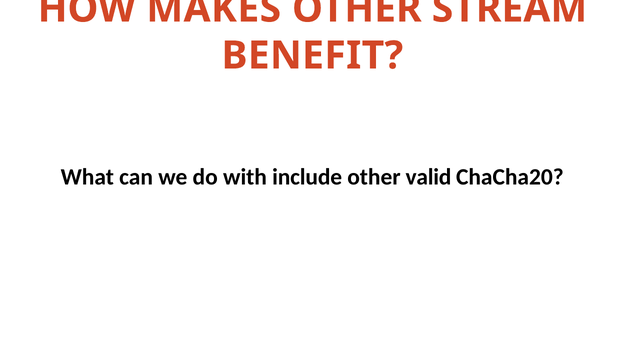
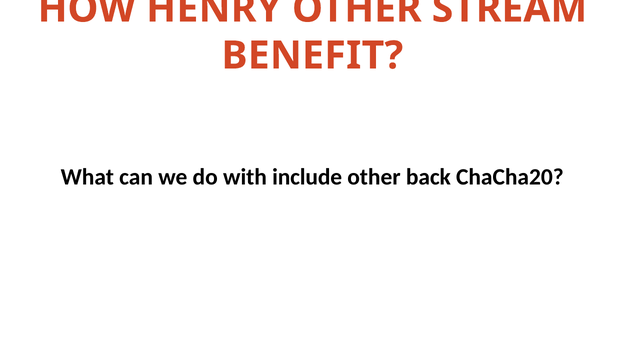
MAKES: MAKES -> HENRY (214, 9)
valid: valid -> back (428, 177)
